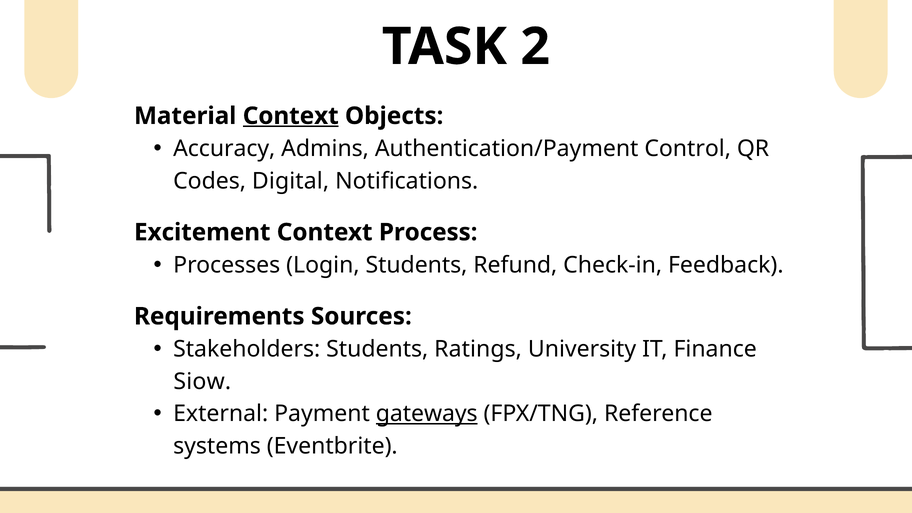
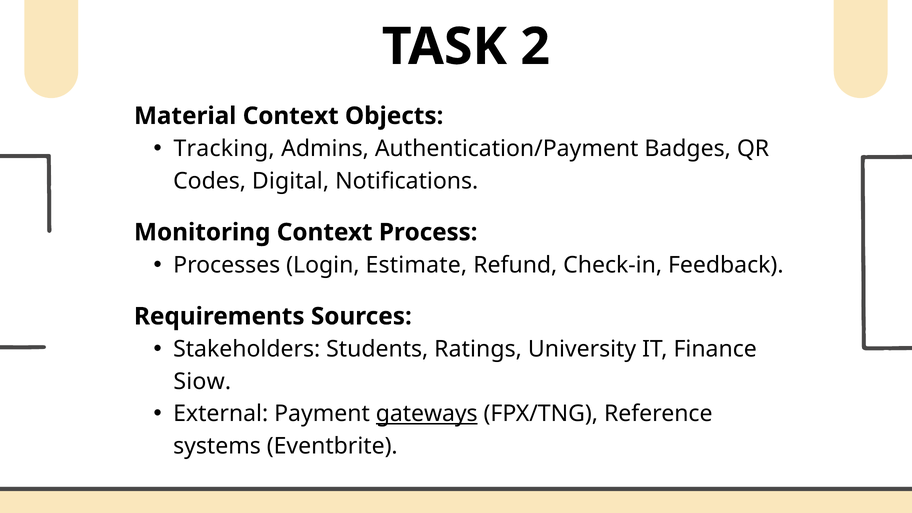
Context underline: present -> none (291, 116)
Accuracy: Accuracy -> Tracking (224, 149)
Control: Control -> Badges (688, 149)
Excitement: Excitement -> Monitoring (202, 232)
Login Students: Students -> Estimate (416, 265)
